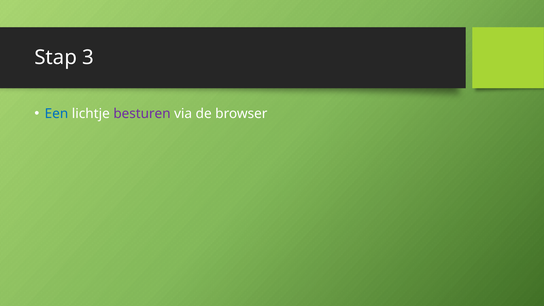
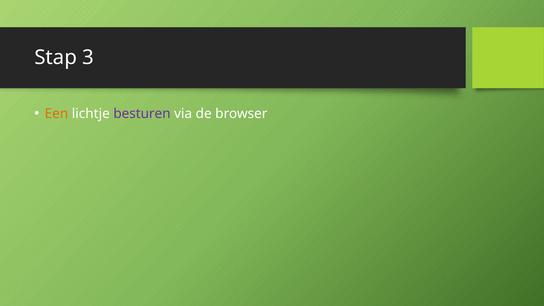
Een colour: blue -> orange (56, 114)
